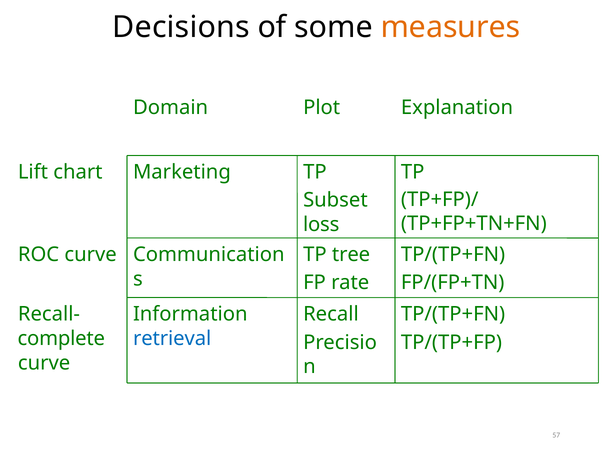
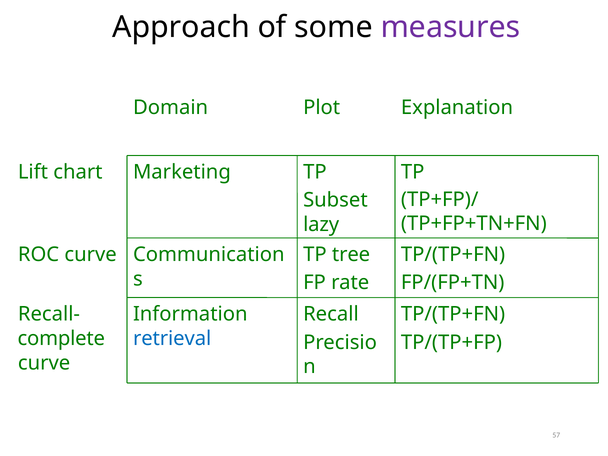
Decisions: Decisions -> Approach (181, 27)
measures colour: orange -> purple (450, 27)
loss: loss -> lazy (321, 225)
